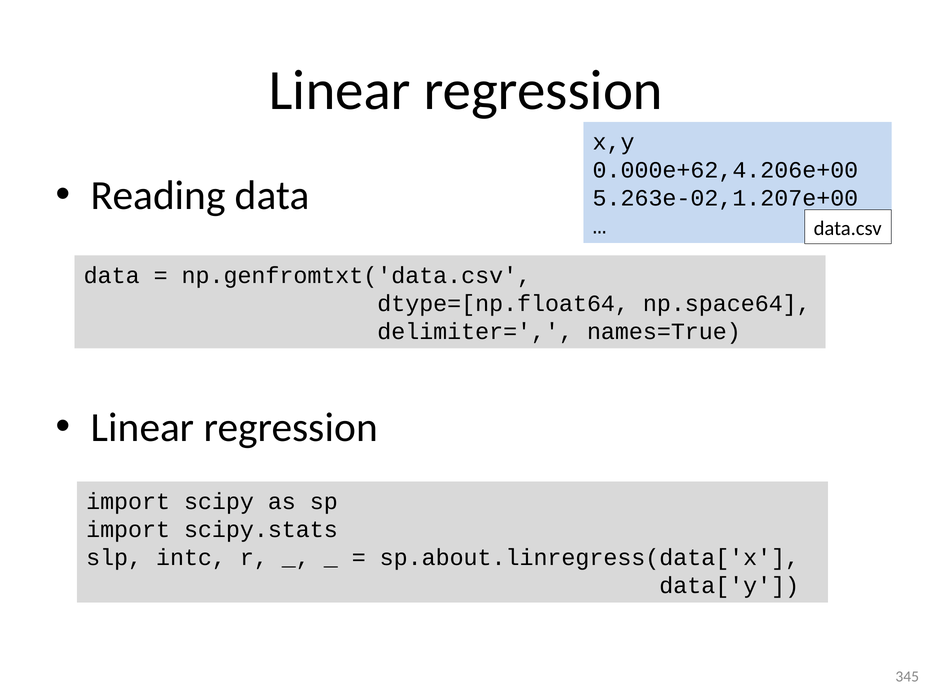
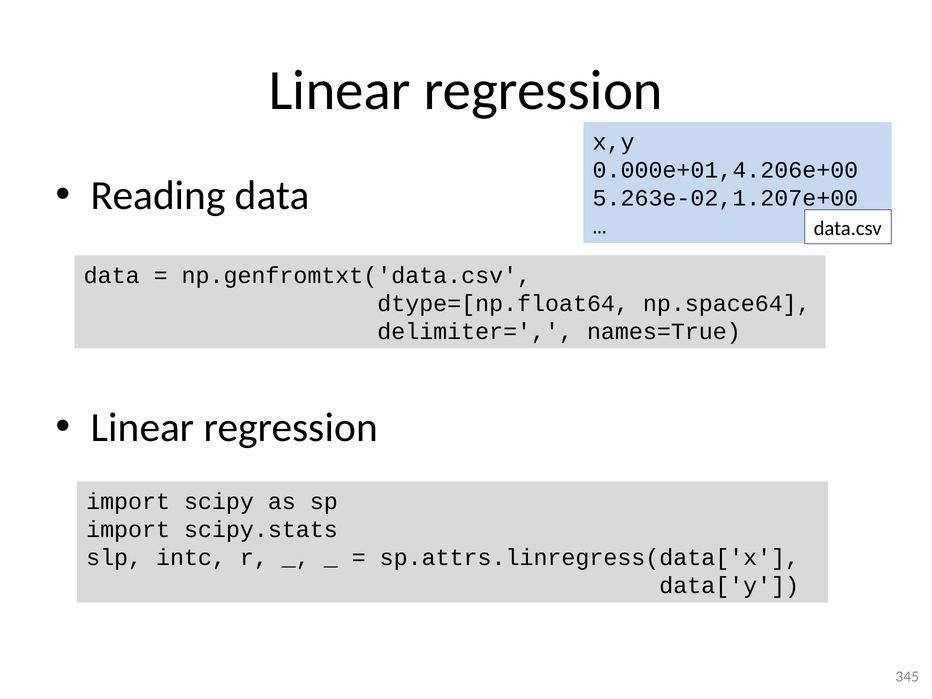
0.000e+62,4.206e+00: 0.000e+62,4.206e+00 -> 0.000e+01,4.206e+00 (725, 170)
sp.about.linregress(data['x: sp.about.linregress(data['x -> sp.attrs.linregress(data['x (589, 558)
